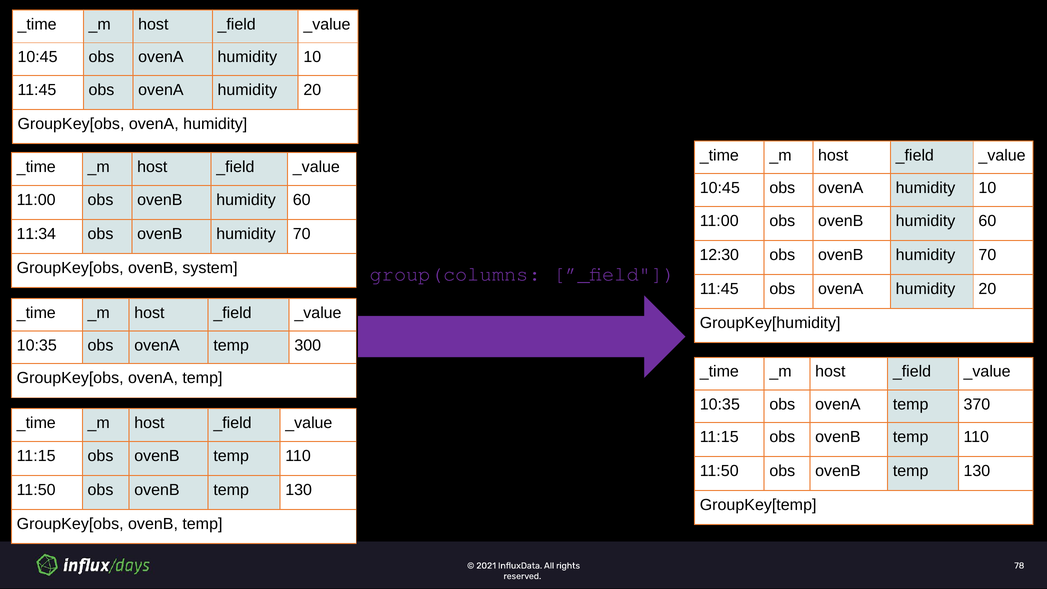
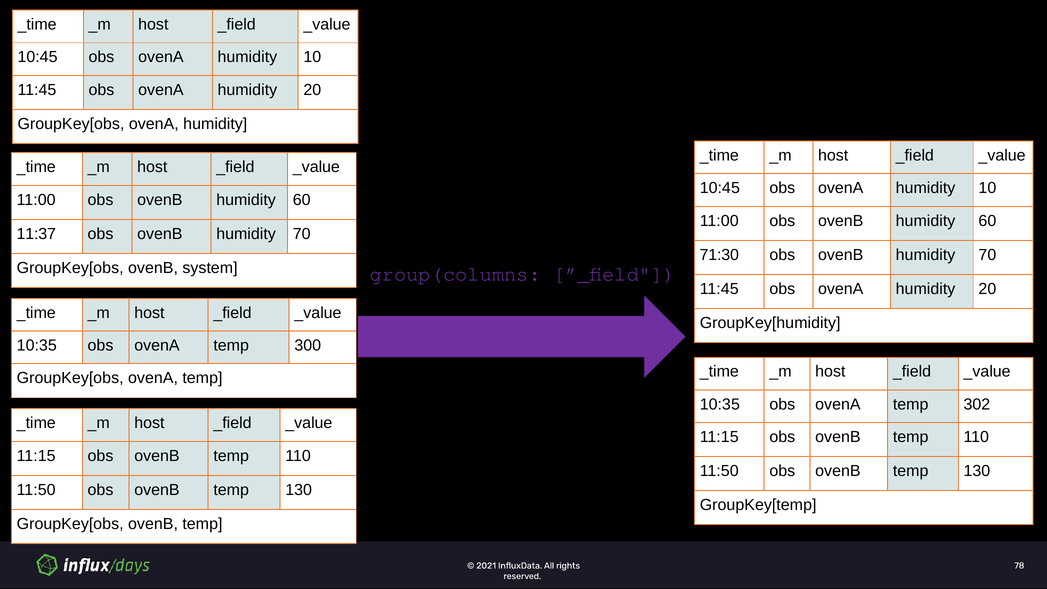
11:34: 11:34 -> 11:37 (36, 234)
12:30: 12:30 -> 71:30 (719, 255)
370: 370 -> 302 (977, 404)
